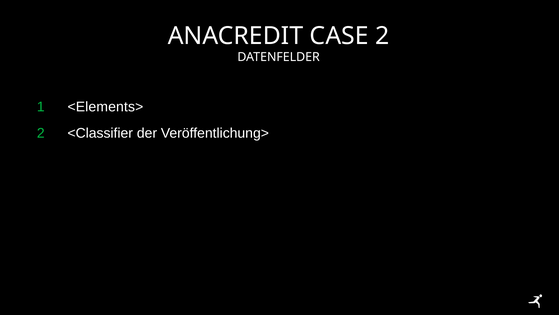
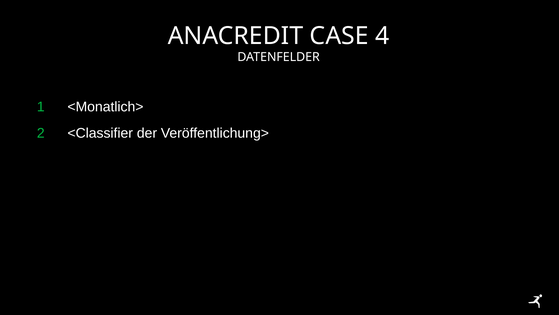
CASE 2: 2 -> 4 (382, 36)
<Elements>: <Elements> -> <Monatlich> (105, 107)
